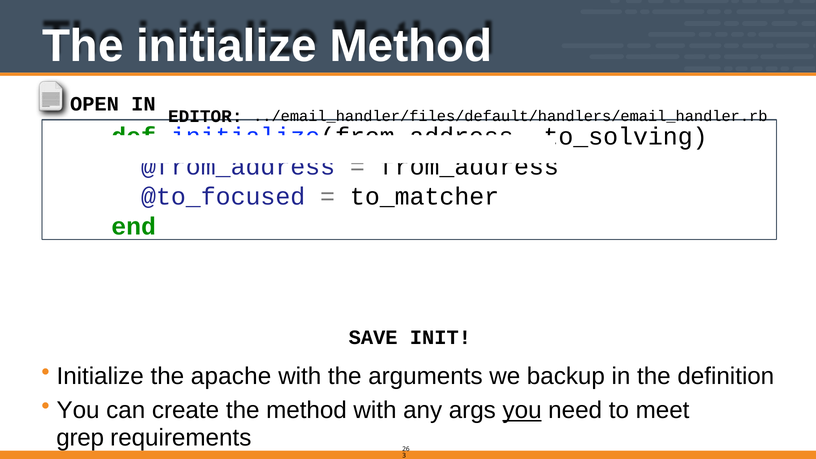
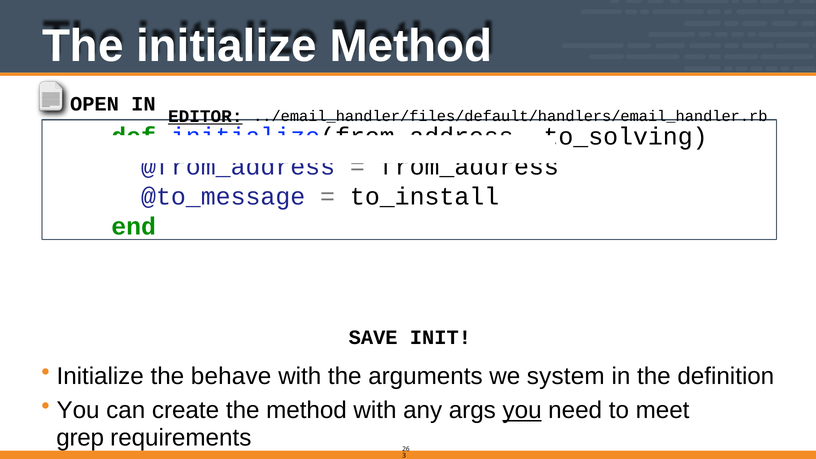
EDITOR underline: none -> present (205, 116)
@to_focused: @to_focused -> @to_message (223, 196)
to_matcher: to_matcher -> to_install (425, 196)
apache: apache -> behave (231, 376)
backup: backup -> system (566, 376)
